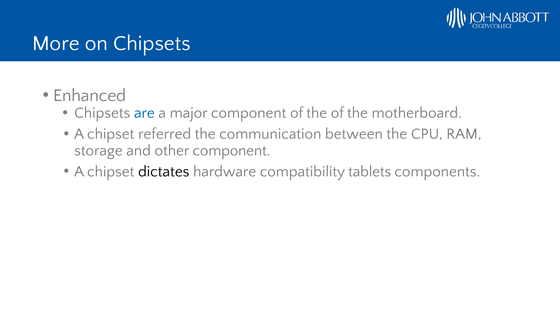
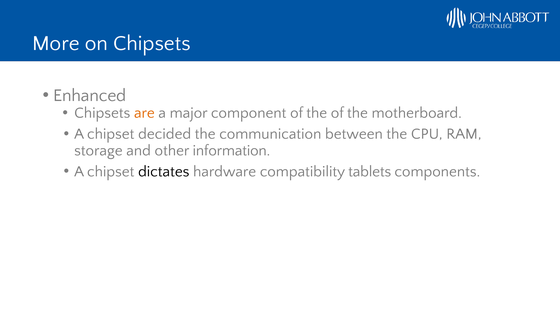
are colour: blue -> orange (144, 113)
referred: referred -> decided (165, 134)
other component: component -> information (231, 150)
